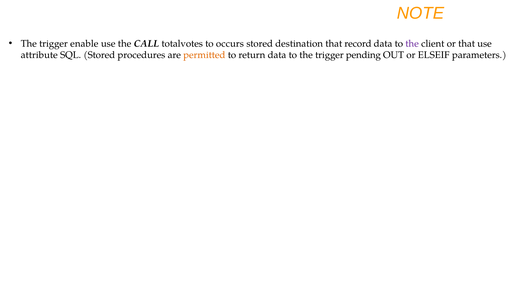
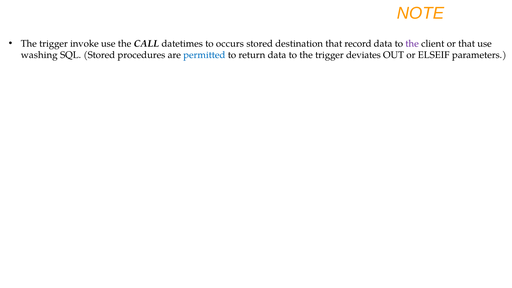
enable: enable -> invoke (84, 44)
totalvotes: totalvotes -> datetimes (182, 44)
attribute: attribute -> washing (39, 55)
permitted colour: orange -> blue (204, 55)
pending: pending -> deviates (363, 55)
